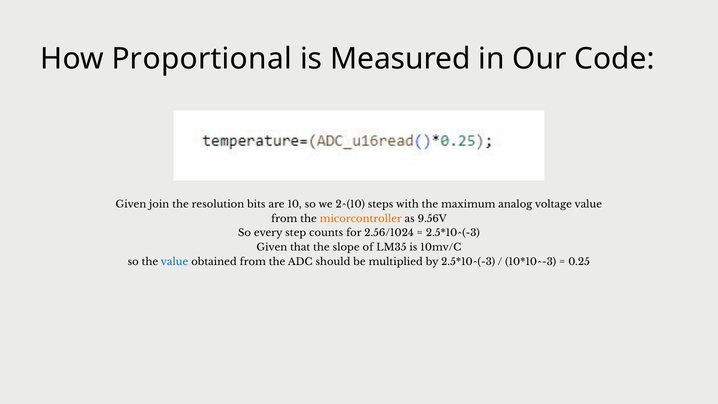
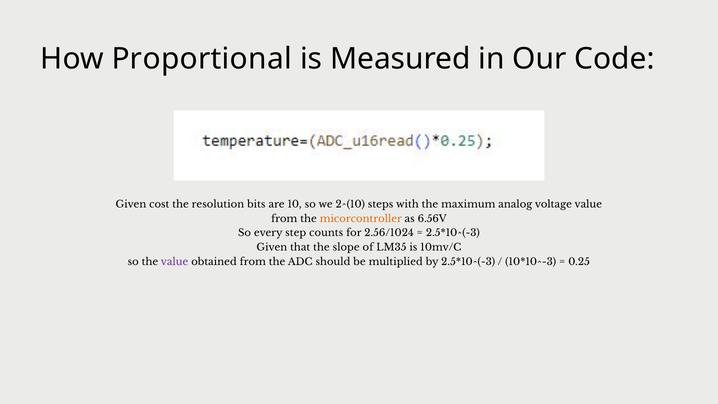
join: join -> cost (159, 205)
9.56V: 9.56V -> 6.56V (432, 219)
value colour: blue -> purple (175, 262)
